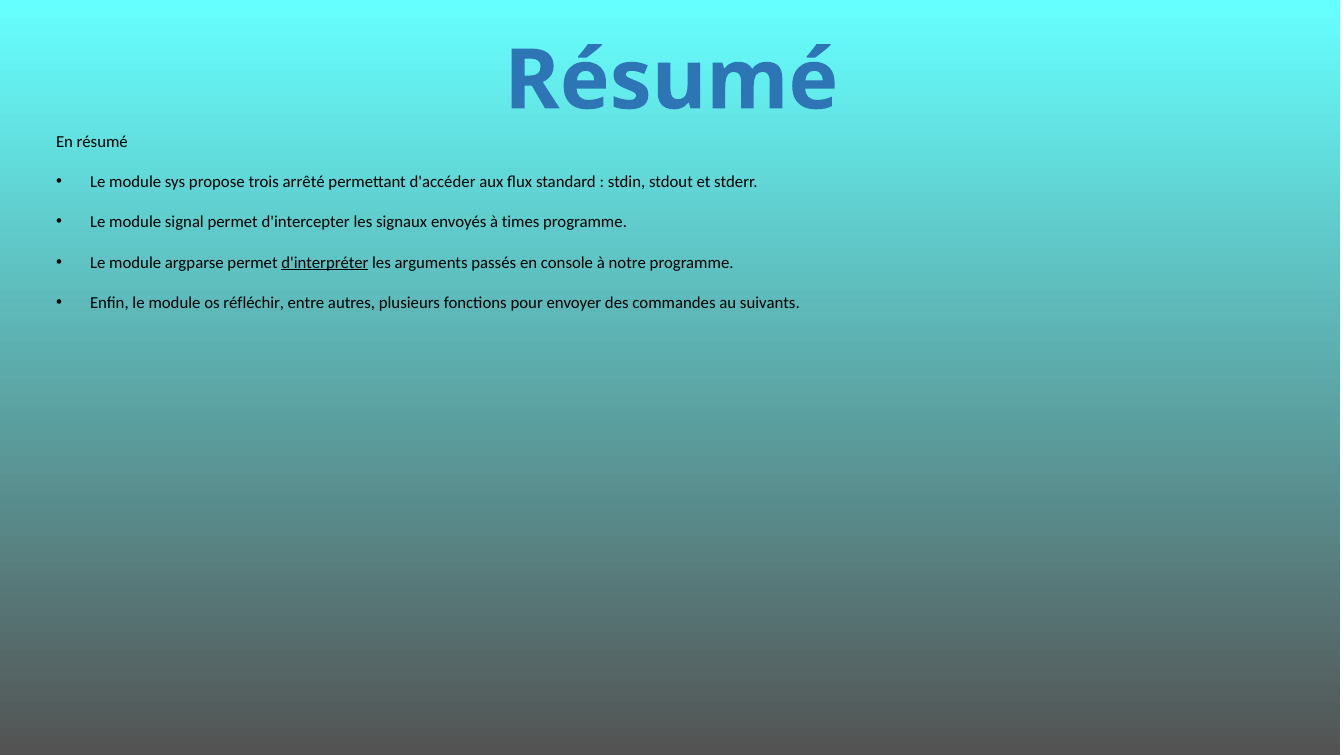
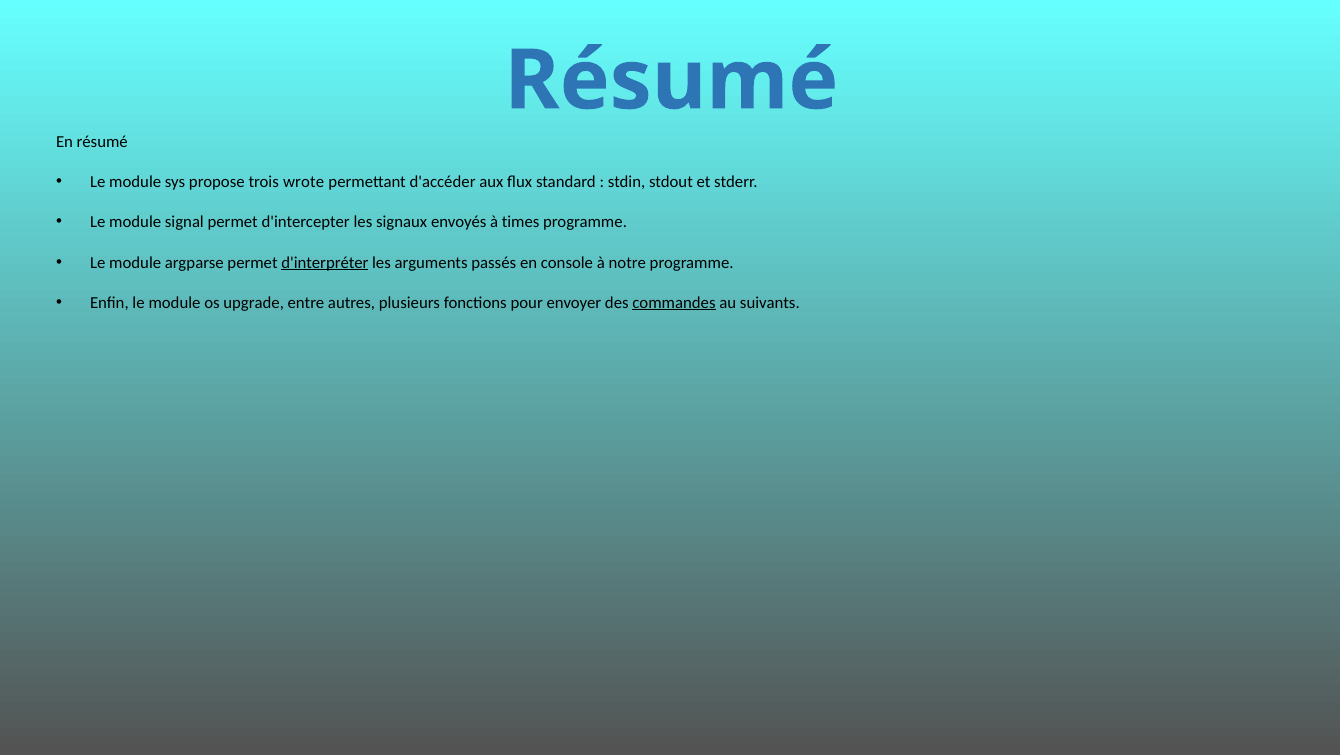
arrêté: arrêté -> wrote (304, 182)
réfléchir: réfléchir -> upgrade (254, 303)
commandes underline: none -> present (674, 303)
